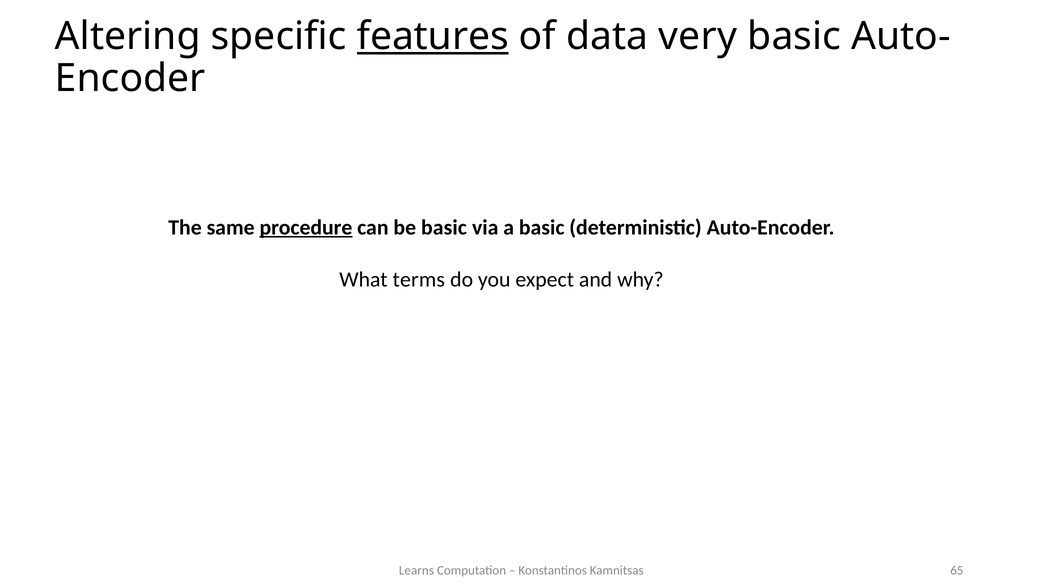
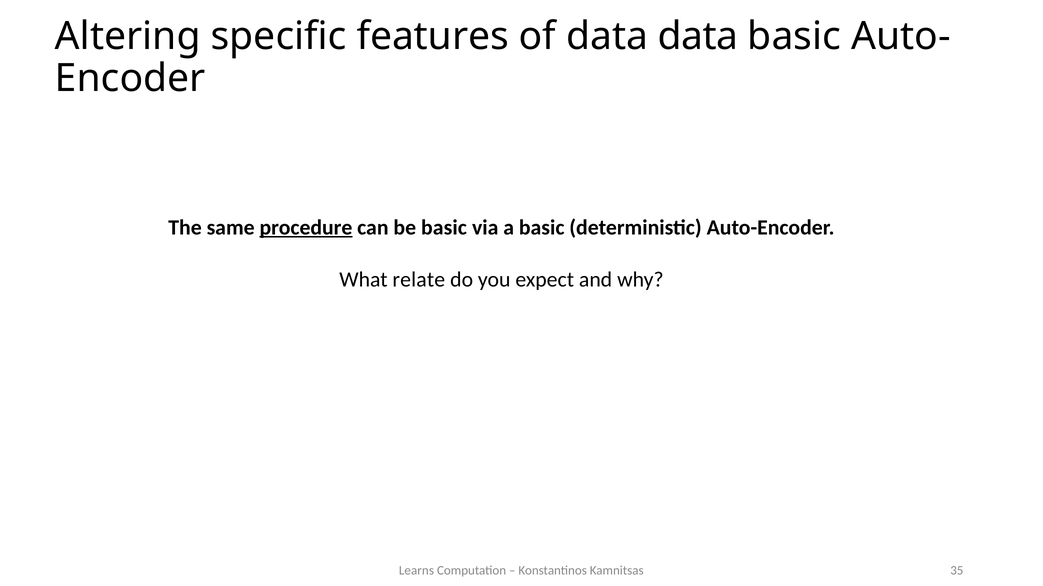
features underline: present -> none (433, 36)
data very: very -> data (698, 36)
terms: terms -> relate (419, 280)
65: 65 -> 35 (957, 571)
